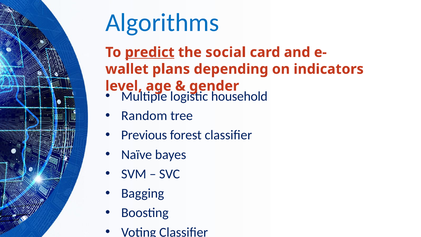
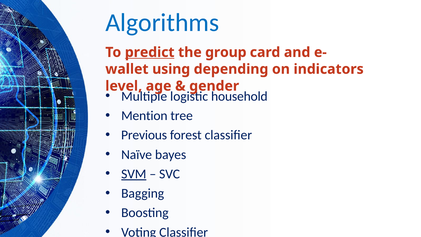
social: social -> group (226, 52)
plans: plans -> using (171, 69)
Random: Random -> Mention (144, 116)
SVM underline: none -> present (134, 174)
